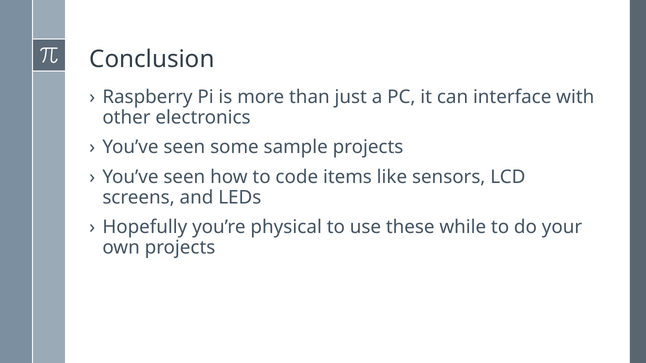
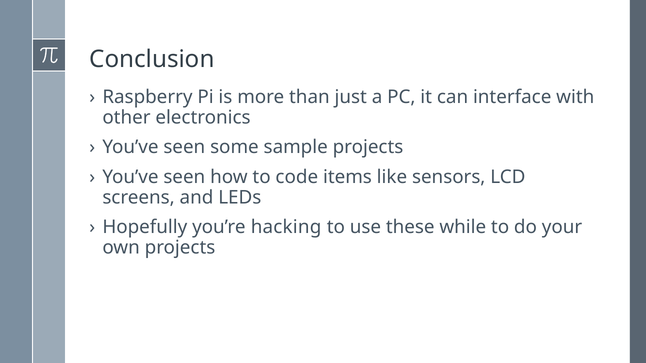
physical: physical -> hacking (286, 227)
